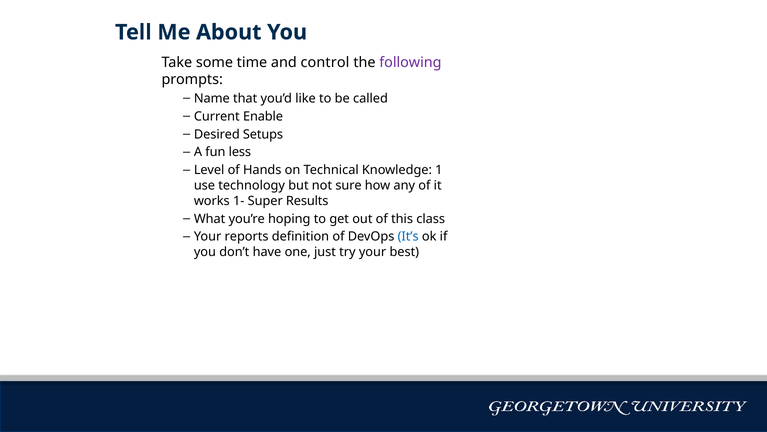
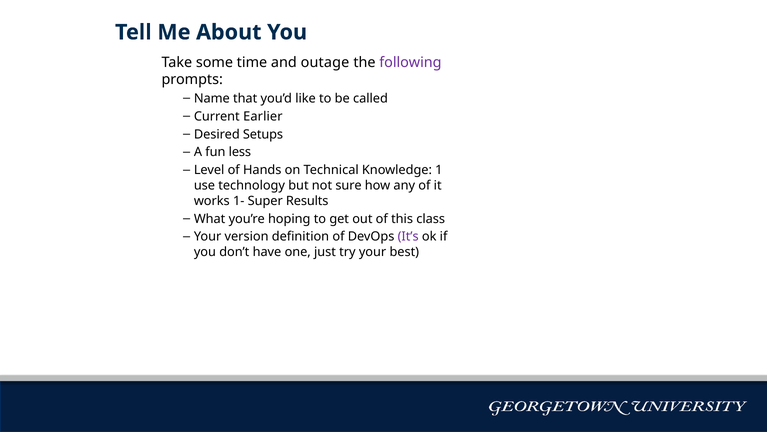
control: control -> outage (325, 62)
Enable: Enable -> Earlier (263, 116)
reports: reports -> version (247, 236)
It’s colour: blue -> purple (408, 236)
